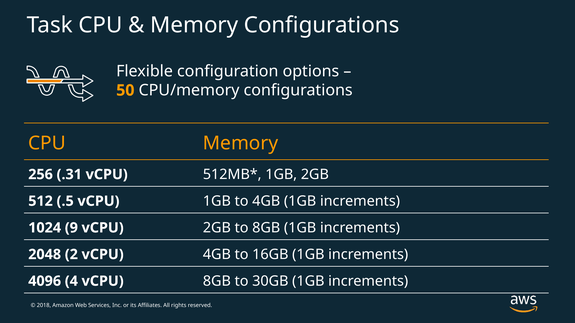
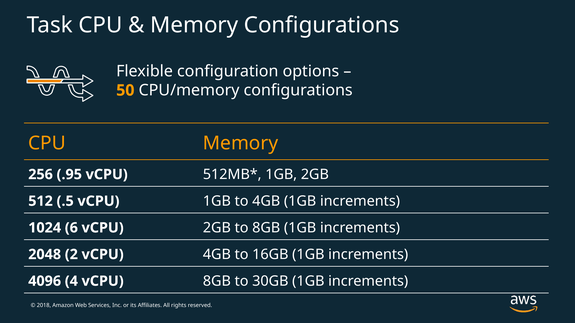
.31: .31 -> .95 (69, 175)
9: 9 -> 6 (71, 228)
